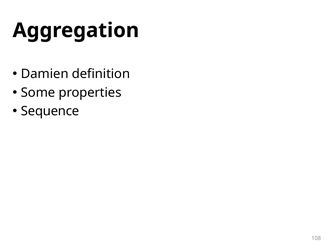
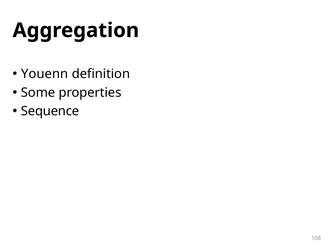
Damien: Damien -> Youenn (45, 74)
